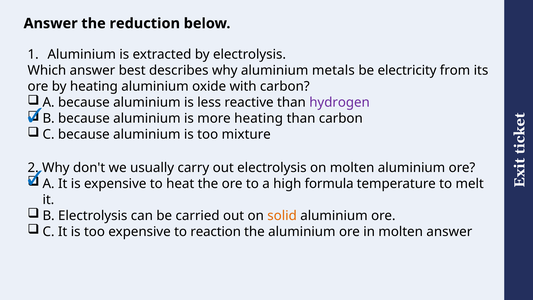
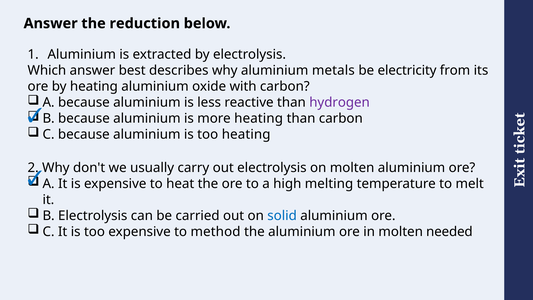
too mixture: mixture -> heating (246, 134)
formula: formula -> melting (329, 184)
solid colour: orange -> blue (282, 216)
reaction: reaction -> method (216, 232)
molten answer: answer -> needed (449, 232)
